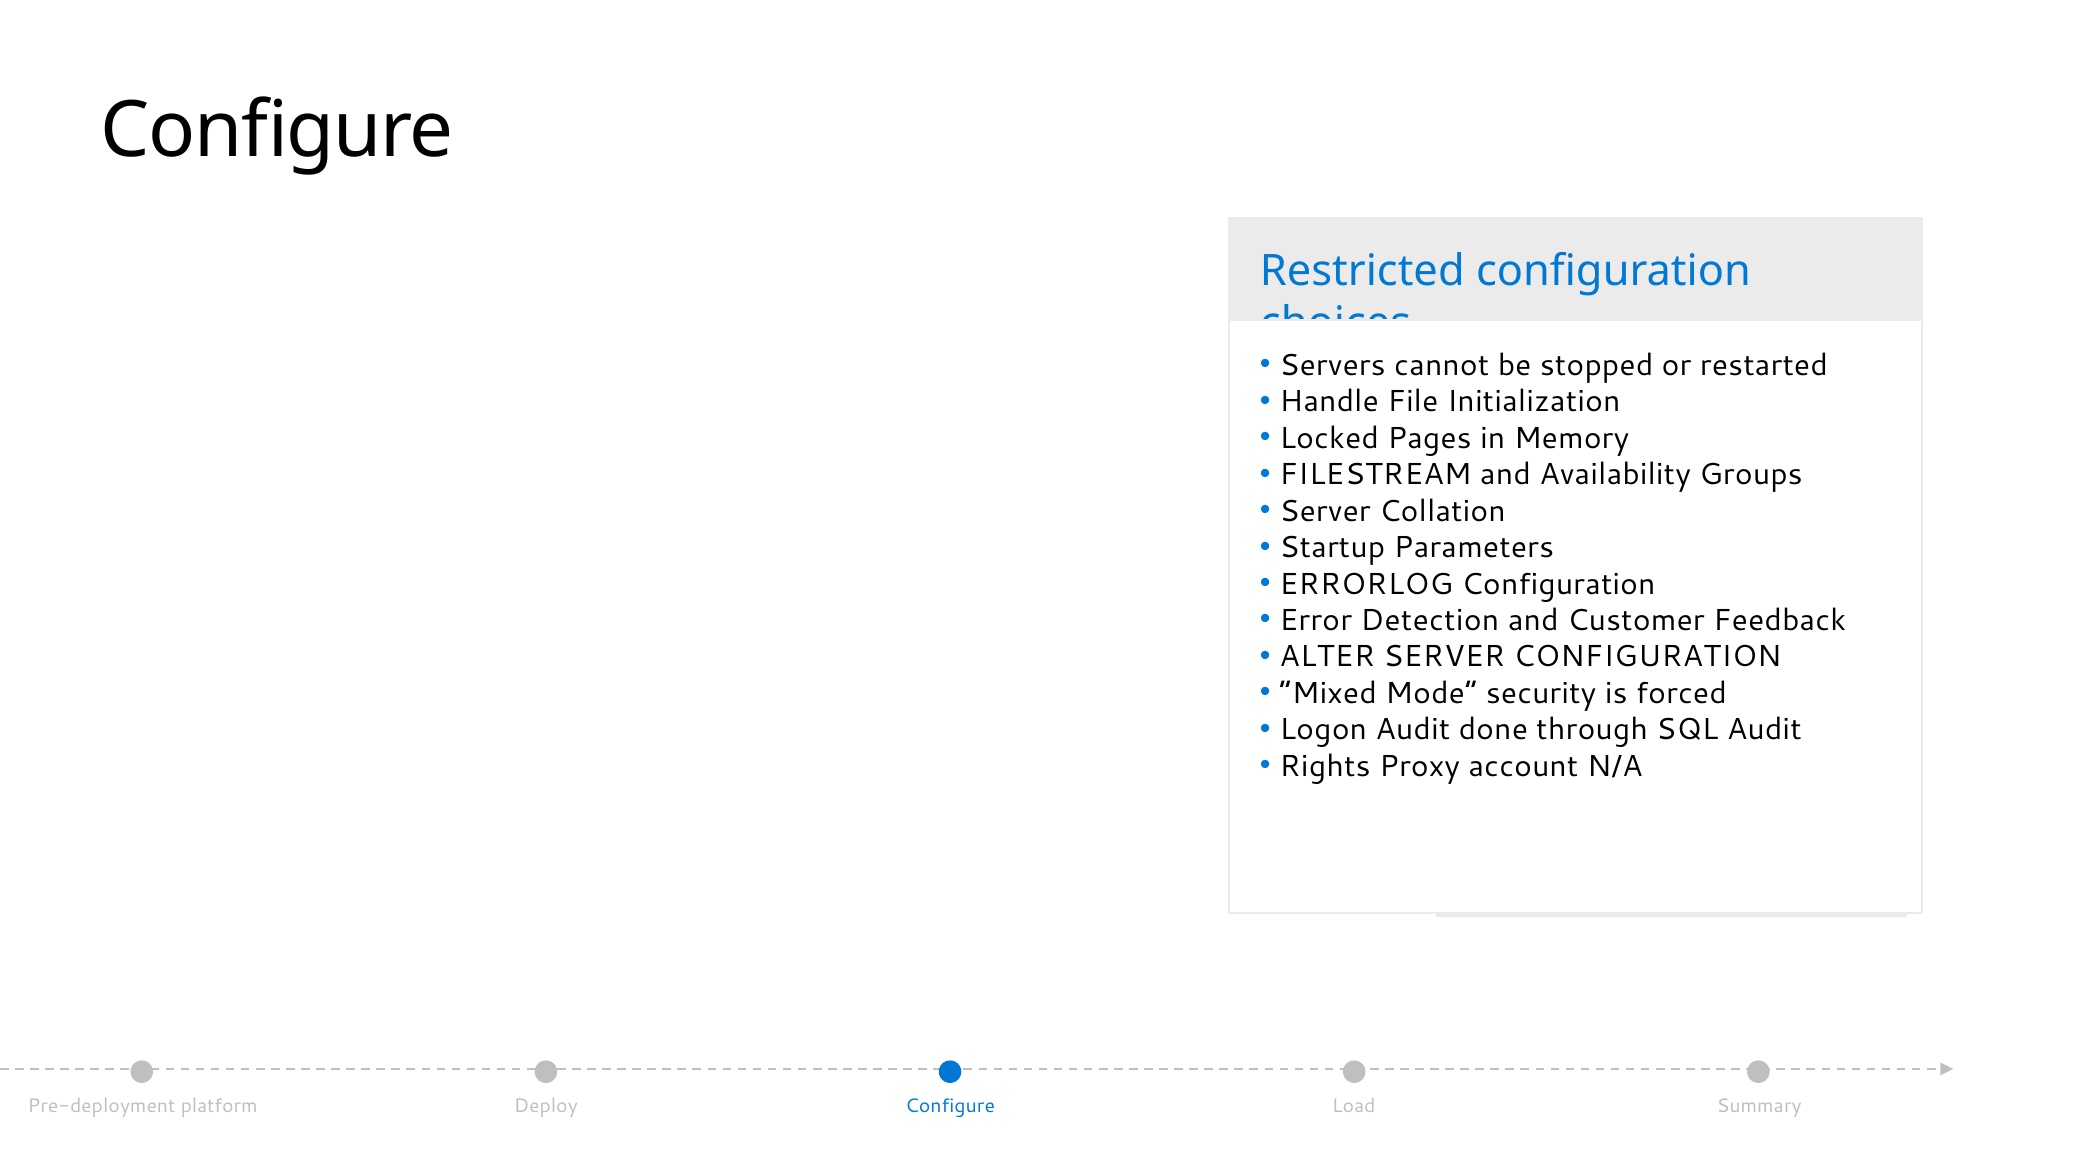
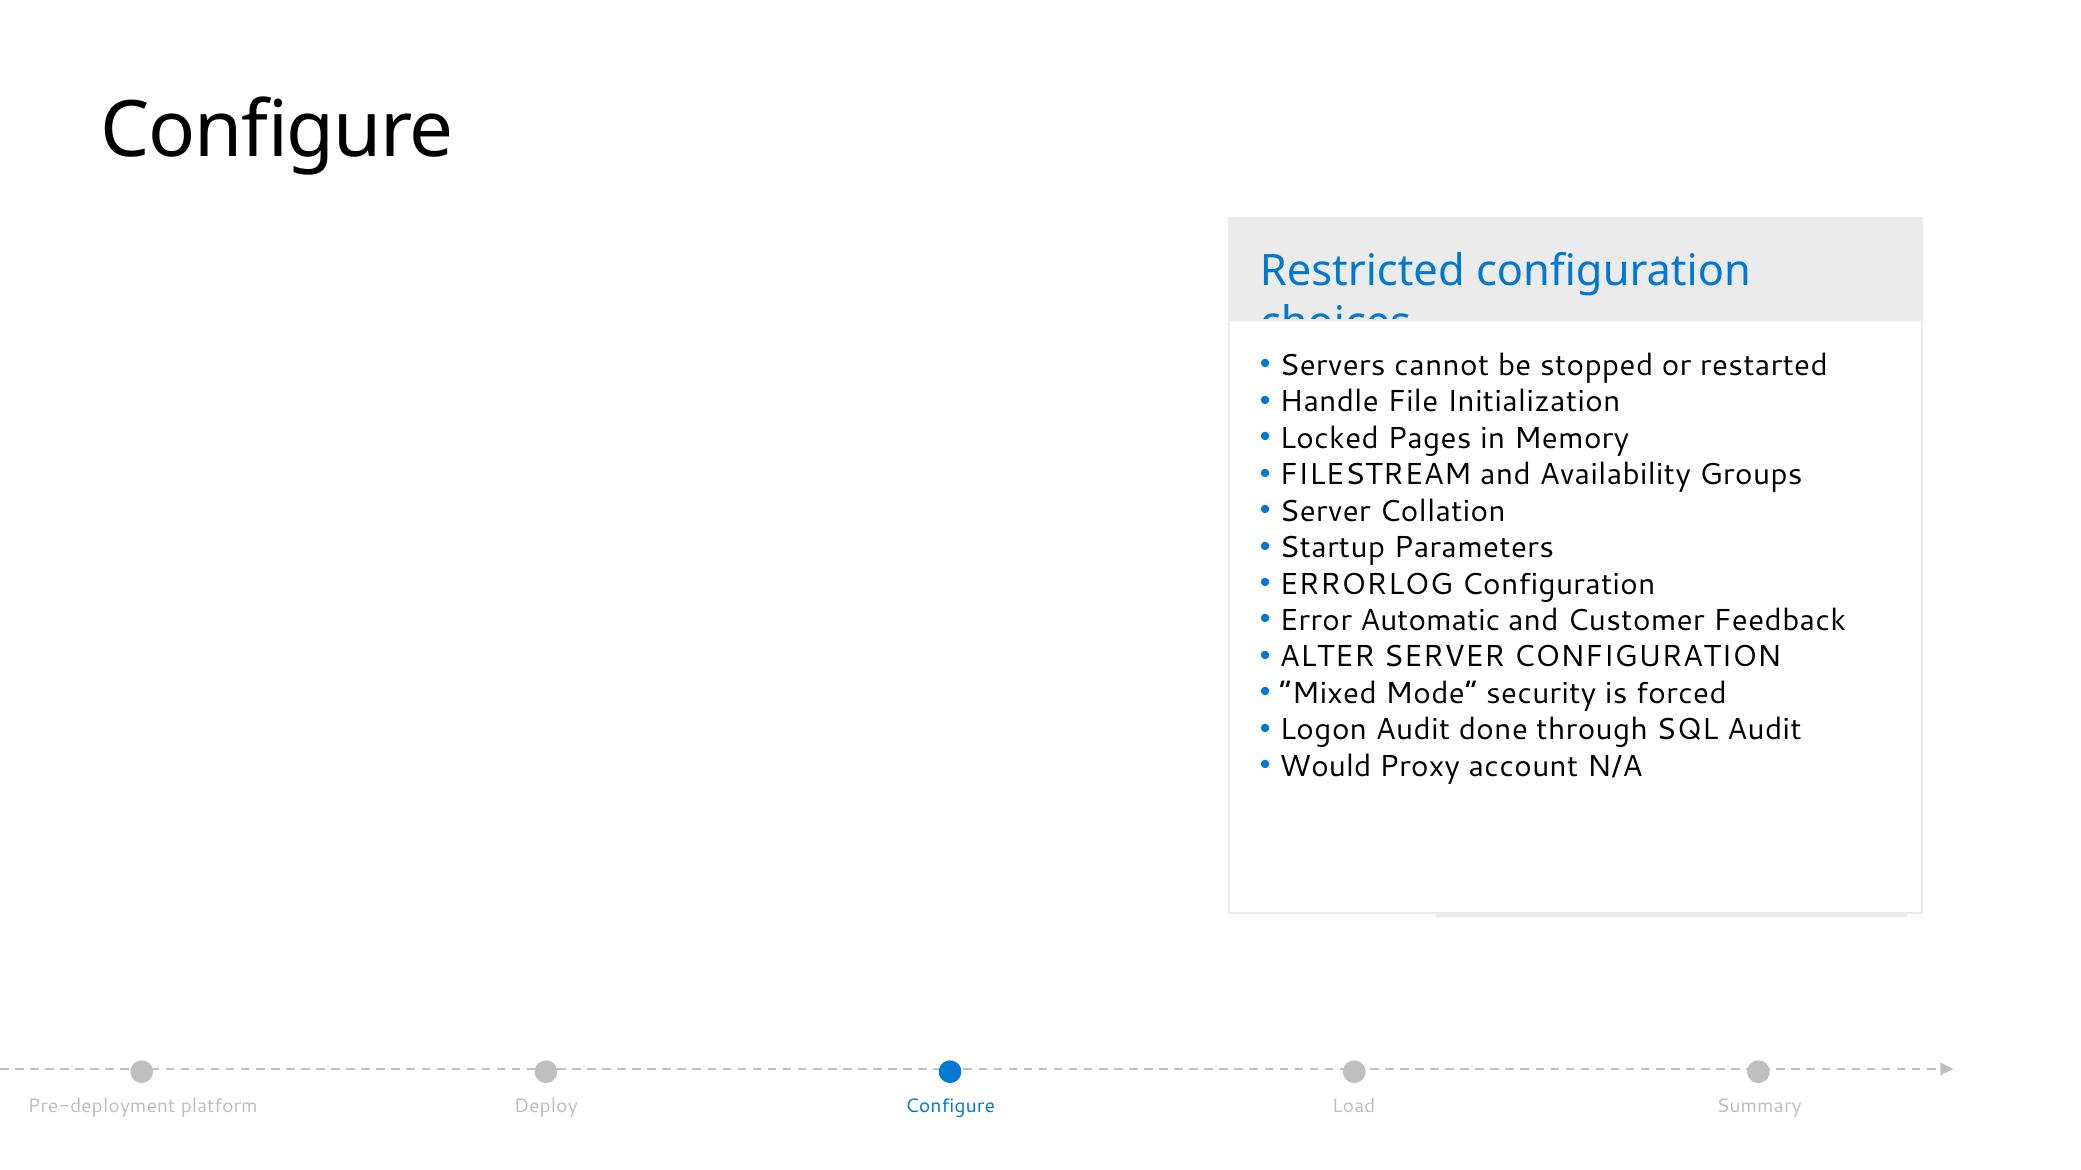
Error Detection: Detection -> Automatic (1430, 621)
Rights: Rights -> Would (1325, 767)
